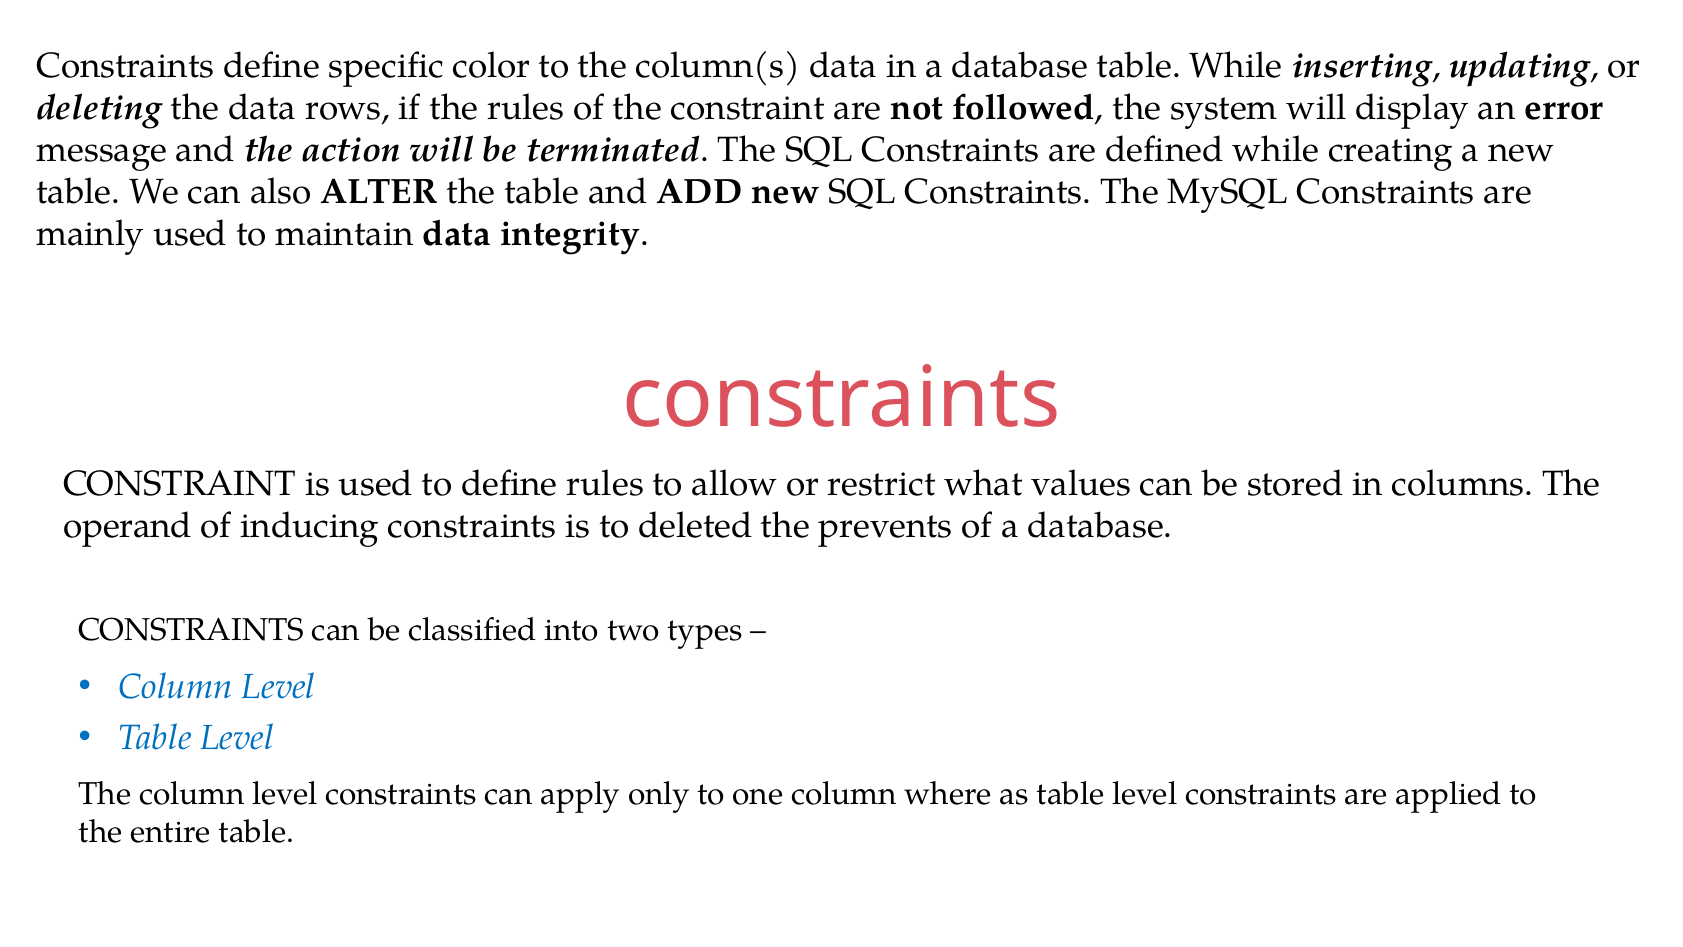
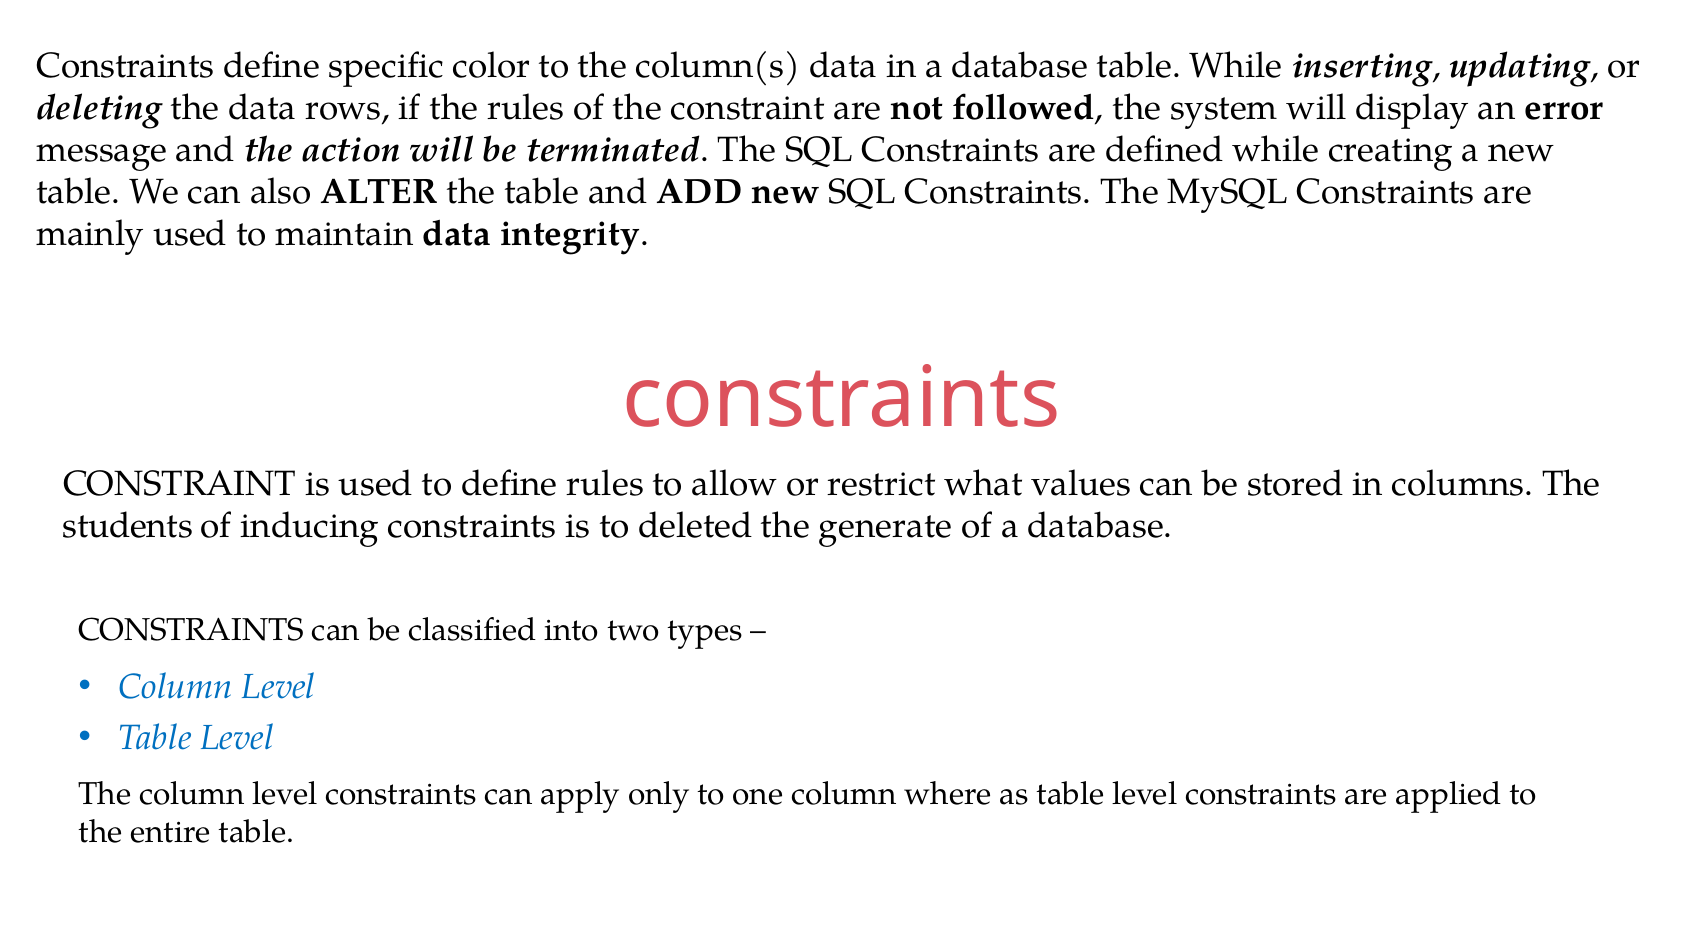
operand: operand -> students (128, 525)
prevents: prevents -> generate (886, 525)
